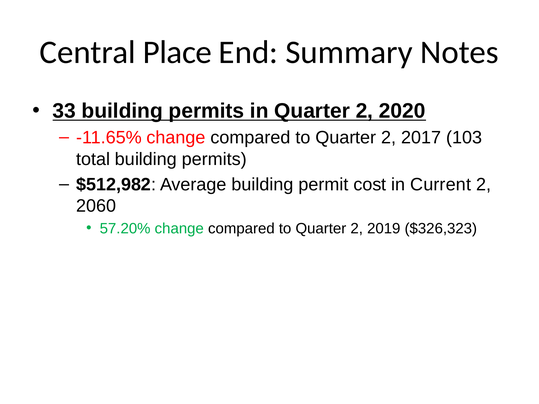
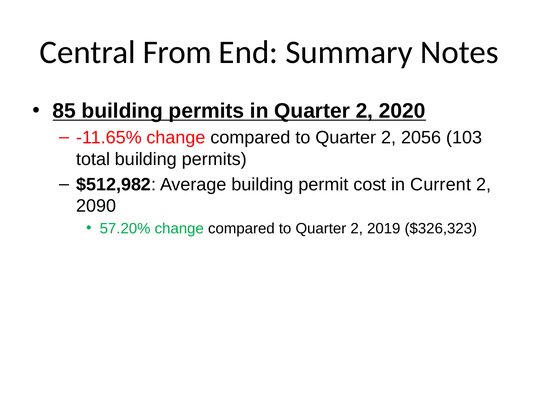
Place: Place -> From (177, 52)
33: 33 -> 85 (64, 111)
2017: 2017 -> 2056 (421, 138)
2060: 2060 -> 2090 (96, 206)
